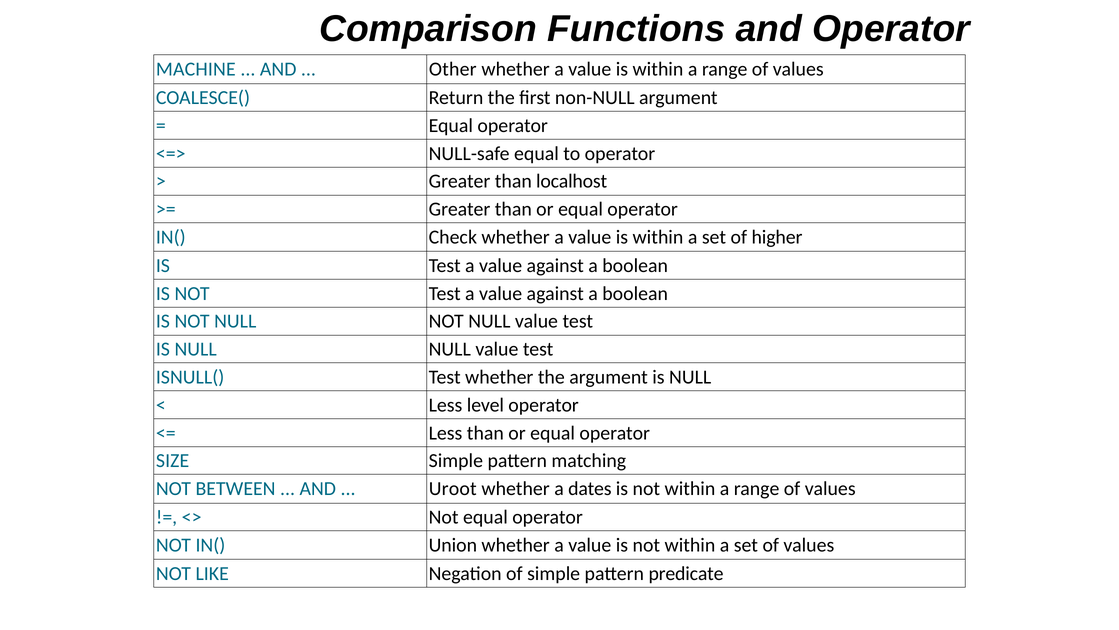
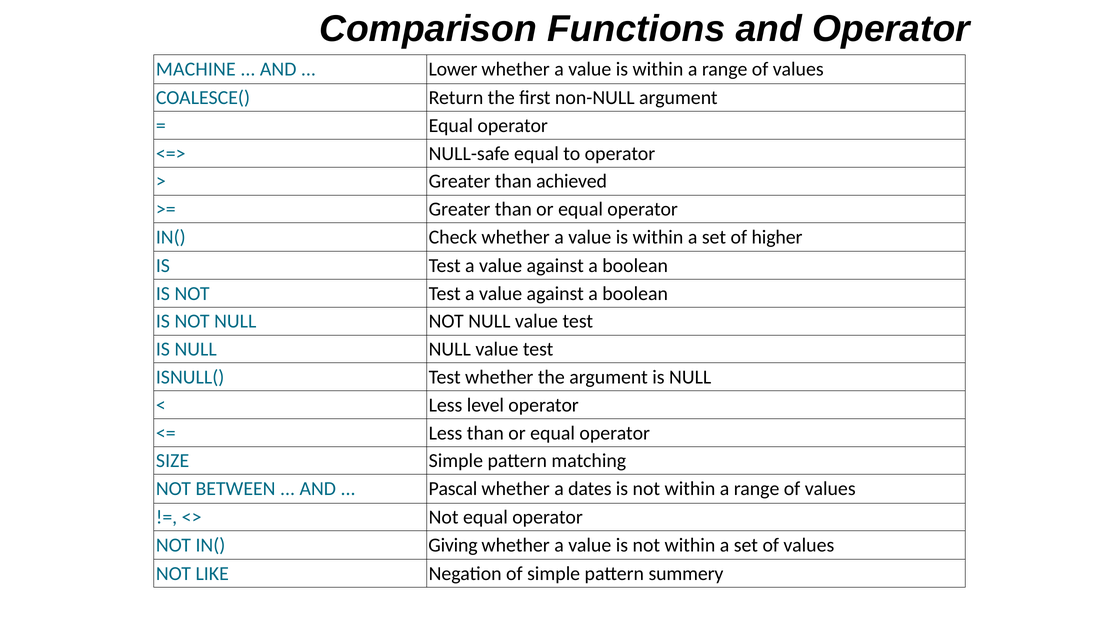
Other: Other -> Lower (453, 69)
localhost: localhost -> achieved (572, 181)
Uroot: Uroot -> Pascal (453, 488)
Union: Union -> Giving (453, 545)
predicate: predicate -> summery (686, 573)
